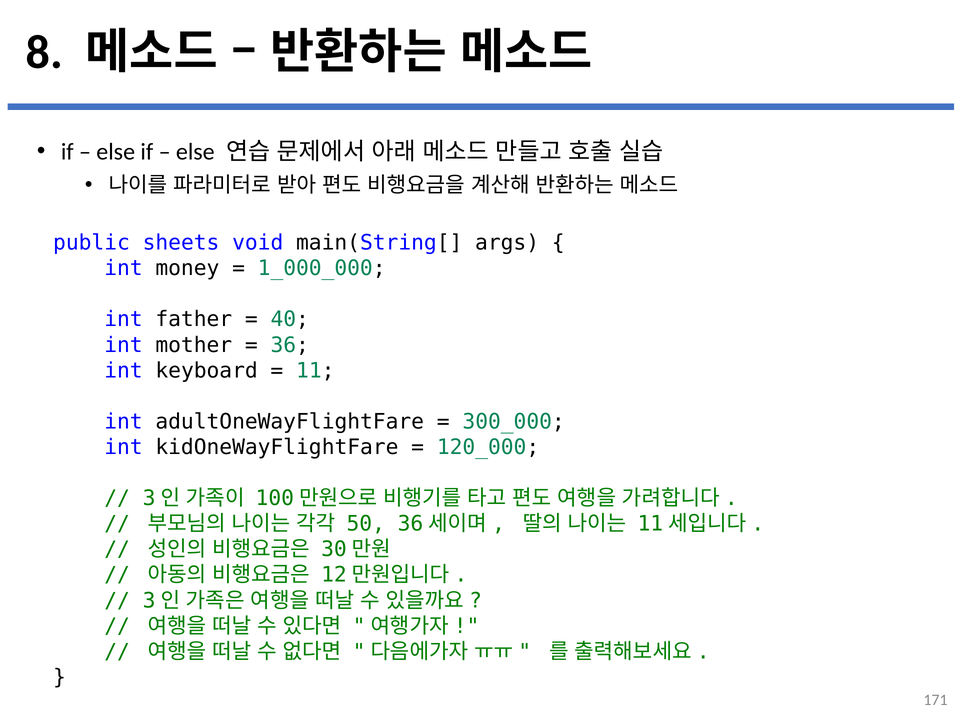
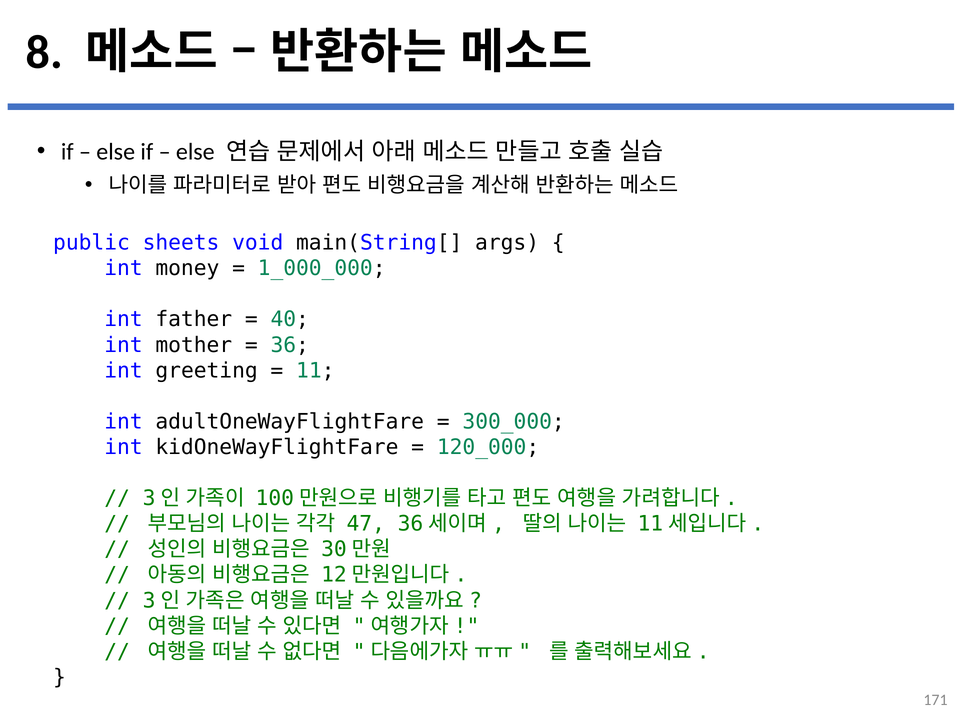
keyboard: keyboard -> greeting (207, 371)
50: 50 -> 47 (366, 524)
